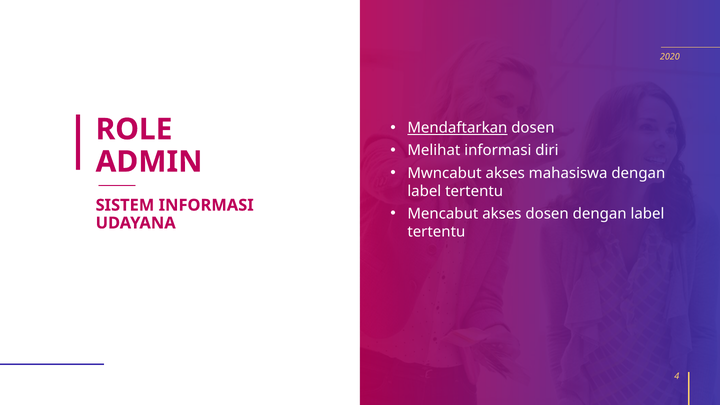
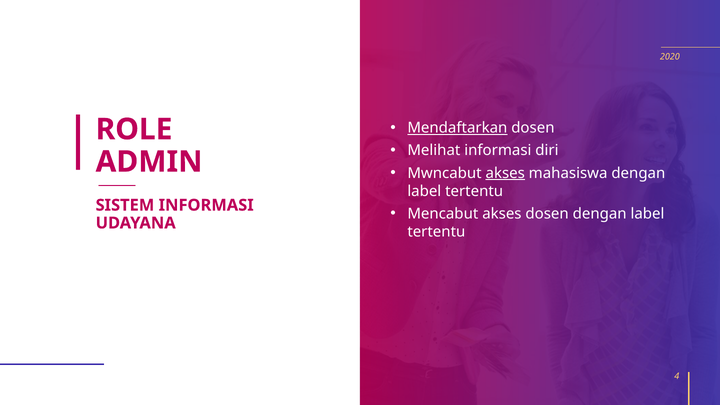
akses underline: none -> present (505, 173)
